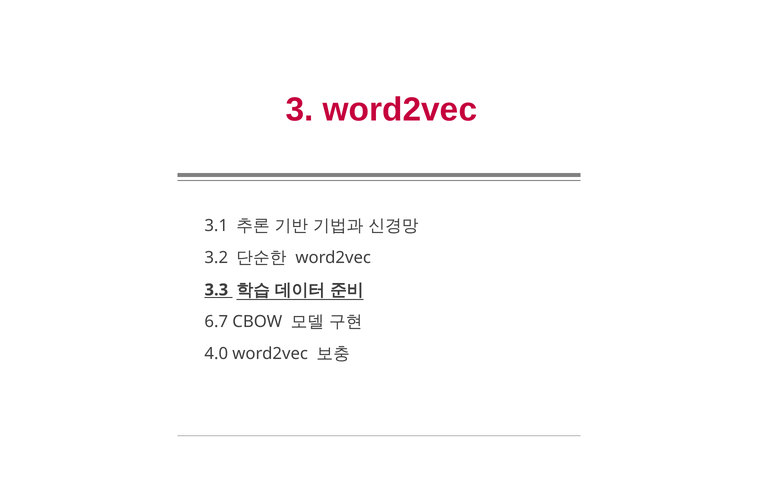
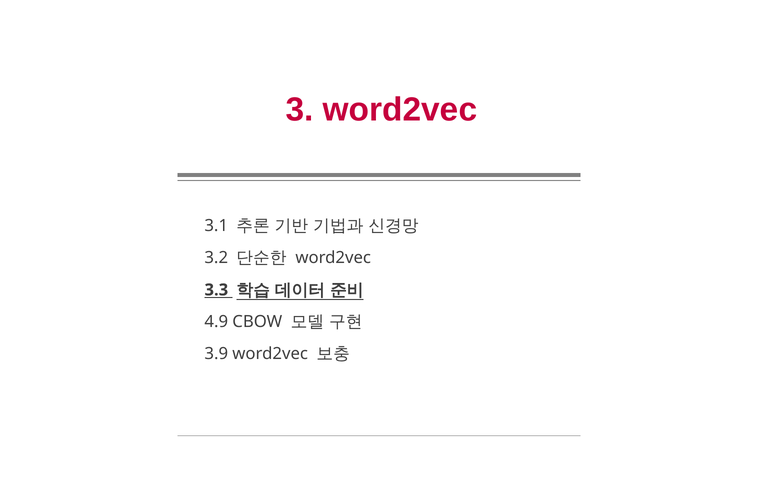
6.7: 6.7 -> 4.9 (216, 322)
4.0: 4.0 -> 3.9 (216, 354)
